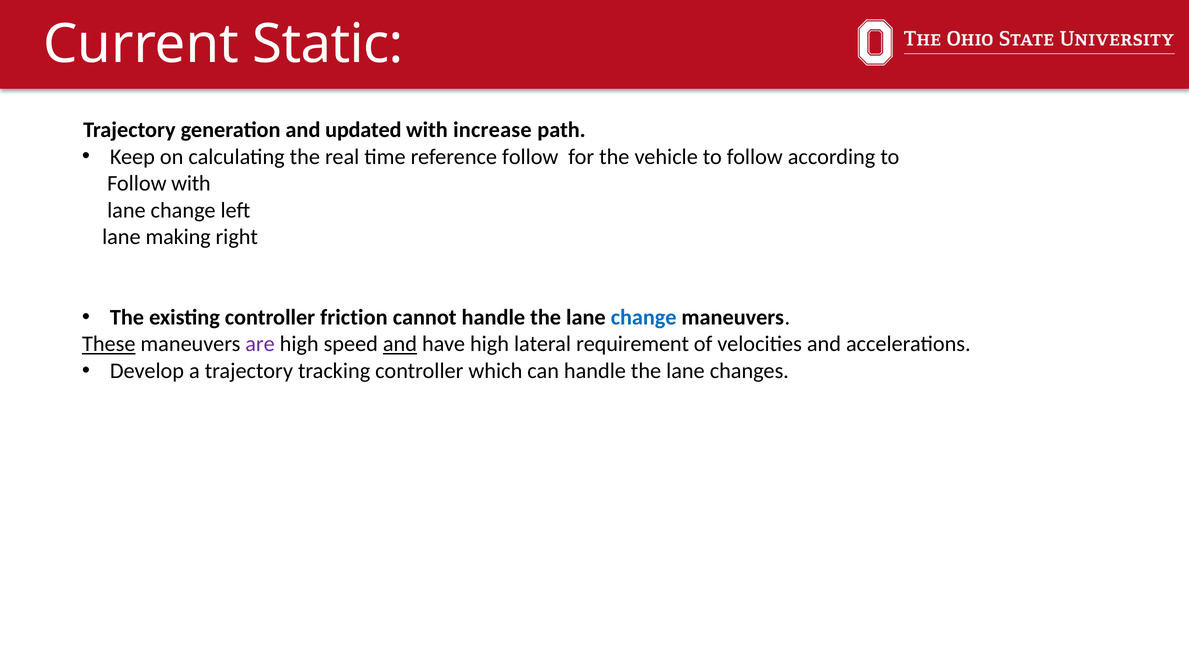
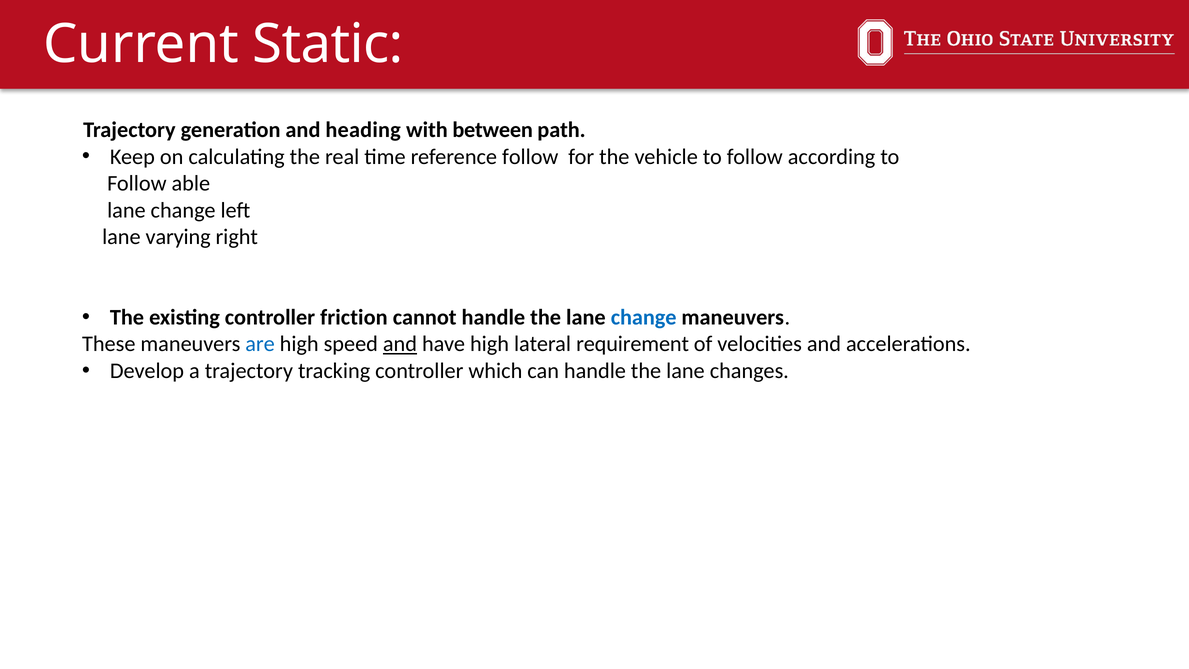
updated: updated -> heading (363, 130)
increase: increase -> between (493, 130)
Follow with: with -> able (191, 184)
making: making -> varying (178, 237)
These underline: present -> none (109, 344)
are colour: purple -> blue (260, 344)
